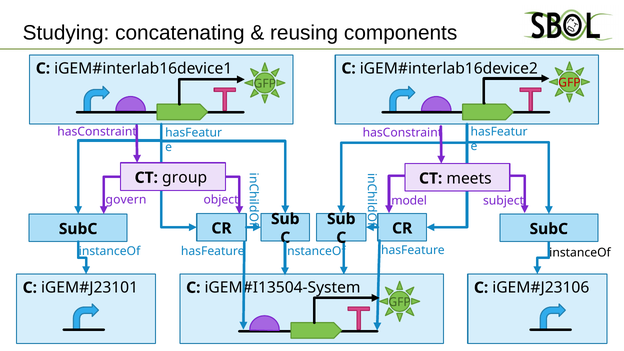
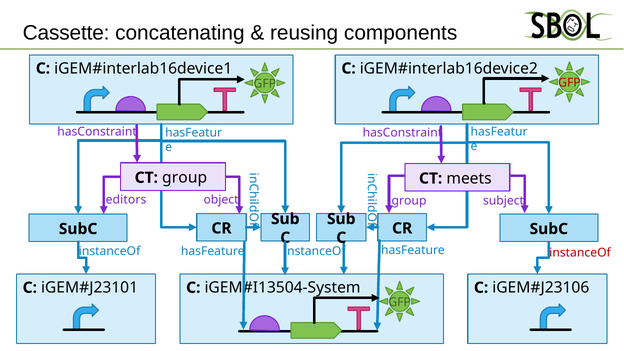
Studying: Studying -> Cassette (66, 33)
govern: govern -> editors (126, 200)
model: model -> group (409, 201)
instanceOf colour: black -> red (580, 253)
